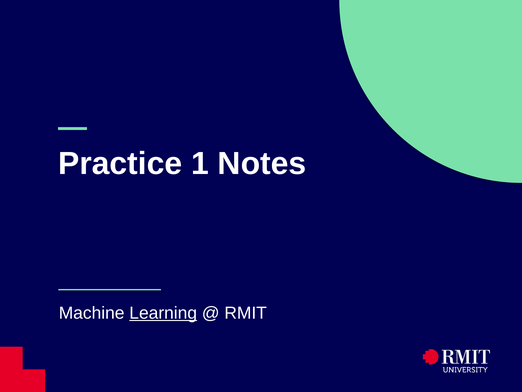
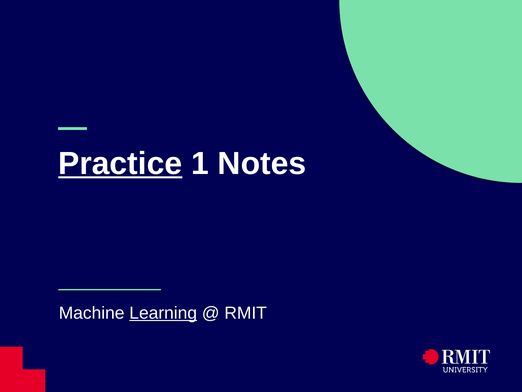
Practice underline: none -> present (120, 163)
